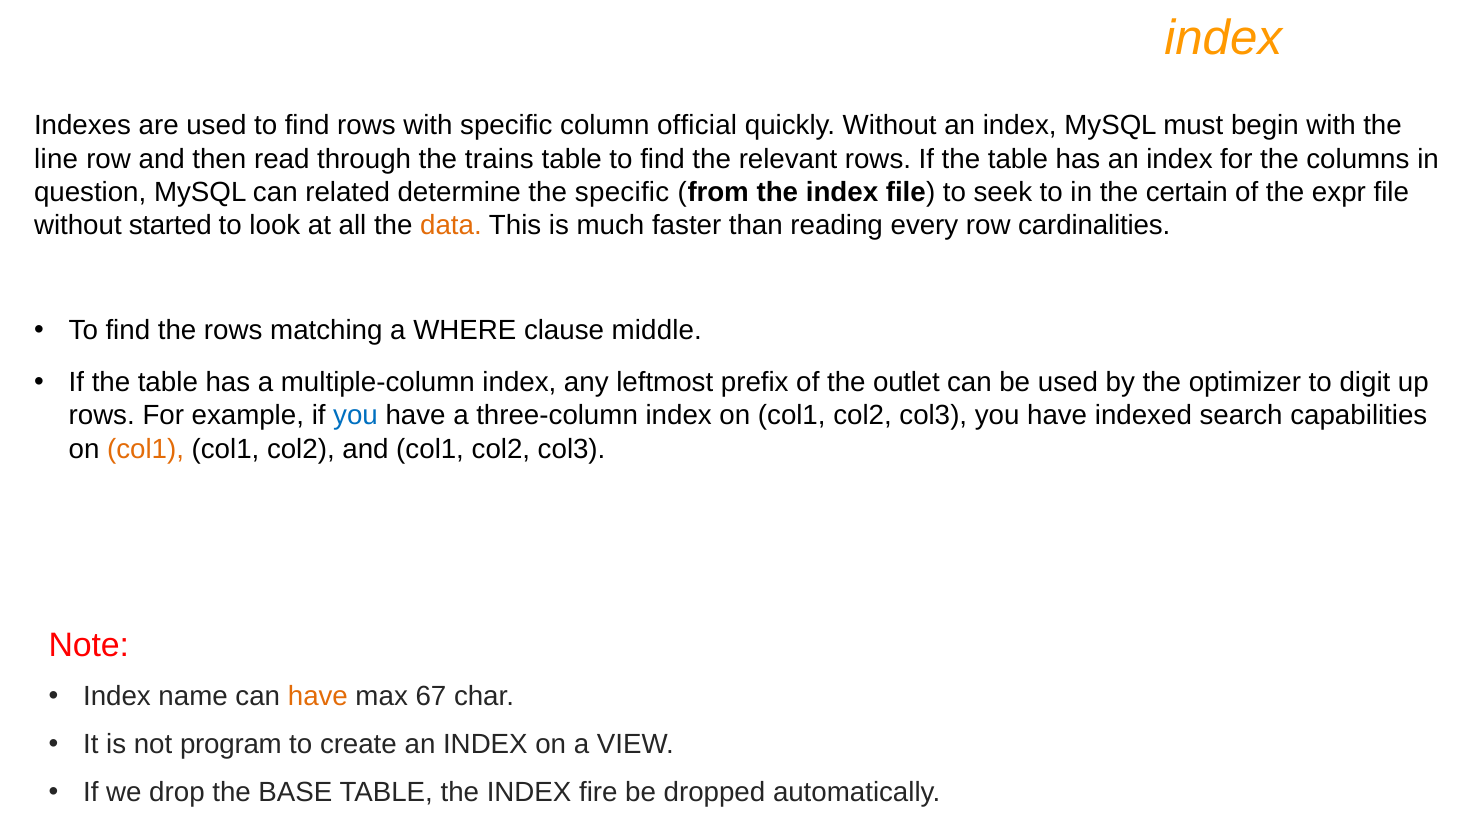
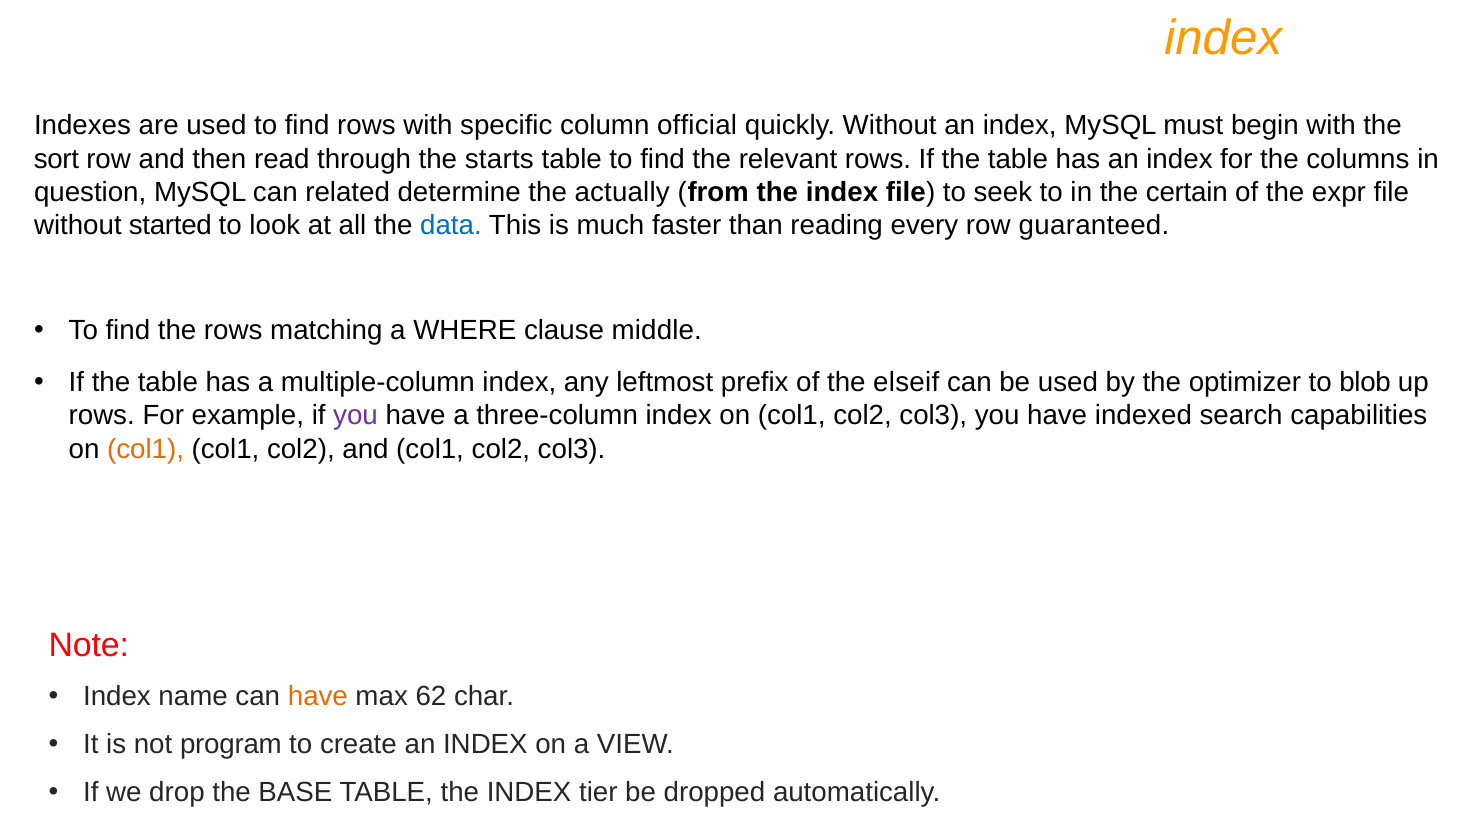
line: line -> sort (56, 159)
trains: trains -> starts (499, 159)
the specific: specific -> actually (622, 192)
data colour: orange -> blue (451, 225)
cardinalities: cardinalities -> guaranteed (1094, 225)
outlet: outlet -> elseif (906, 382)
digit: digit -> blob (1365, 382)
you colour: blue -> purple (355, 415)
67: 67 -> 62 (431, 696)
fire: fire -> tier (598, 792)
